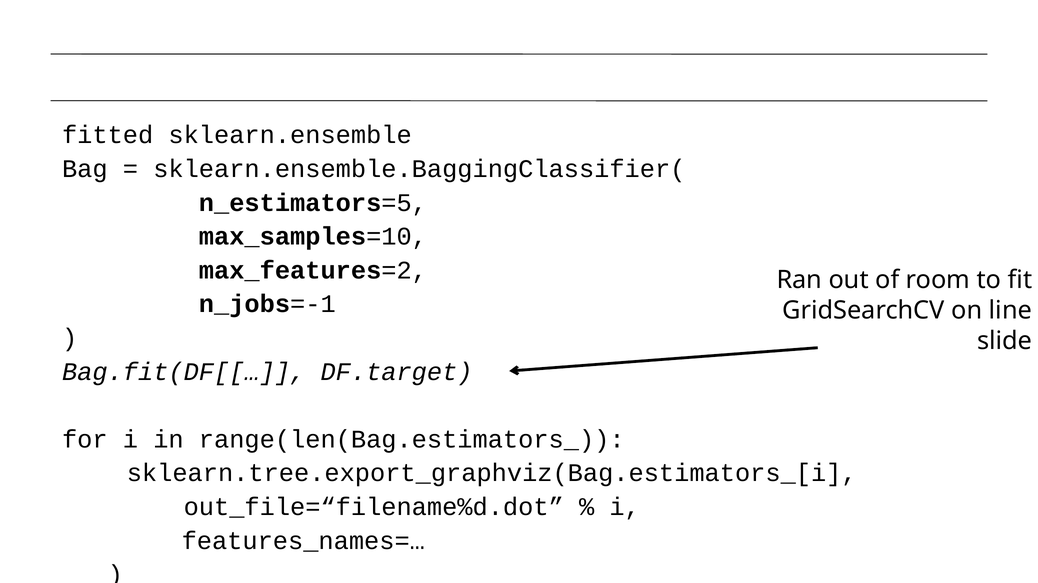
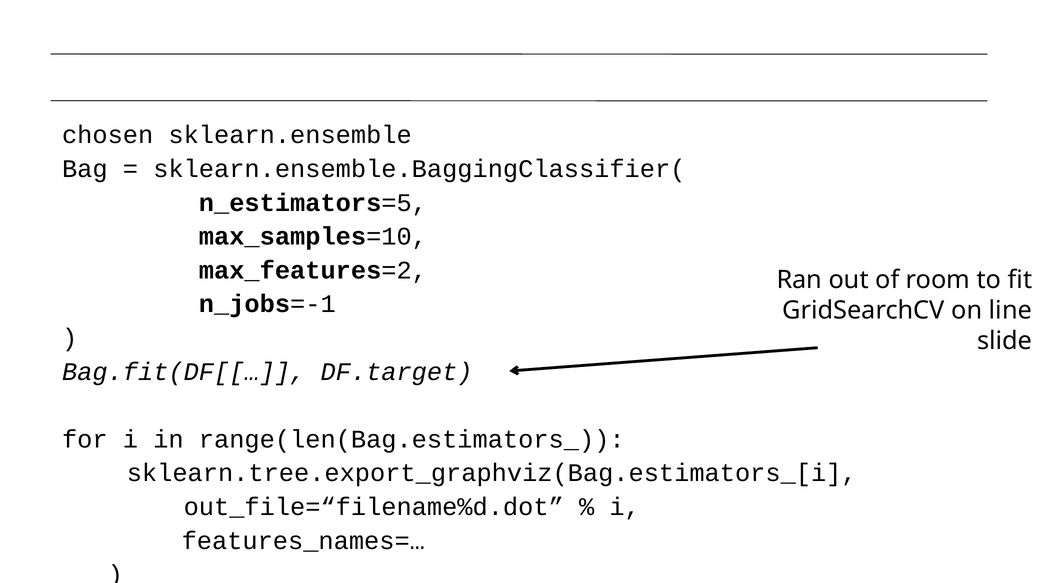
fitted: fitted -> chosen (108, 135)
